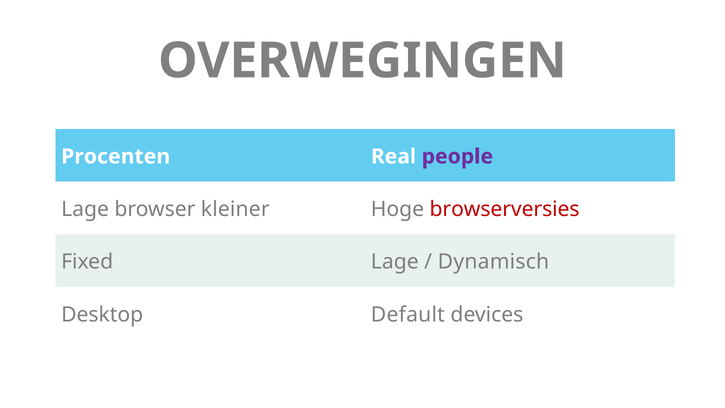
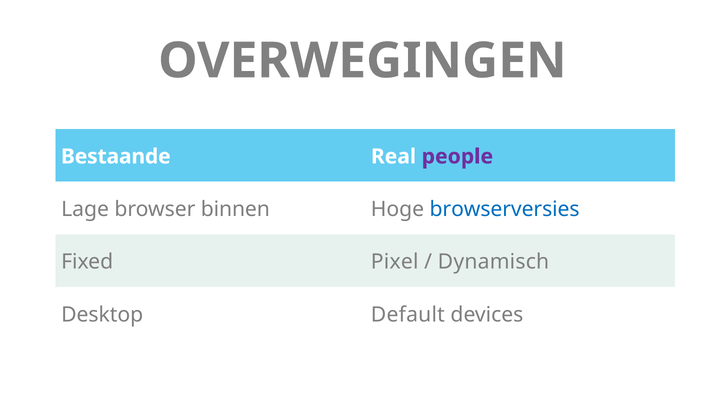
Procenten: Procenten -> Bestaande (116, 156)
kleiner: kleiner -> binnen (235, 209)
browserversies colour: red -> blue (505, 209)
Fixed Lage: Lage -> Pixel (395, 262)
